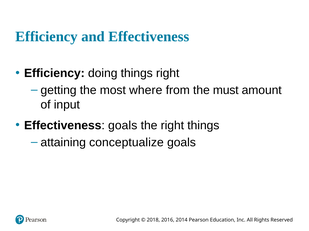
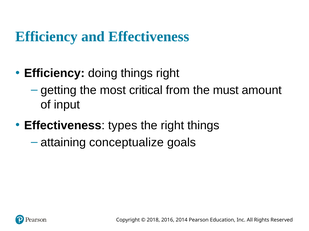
where: where -> critical (146, 90)
Effectiveness goals: goals -> types (123, 126)
